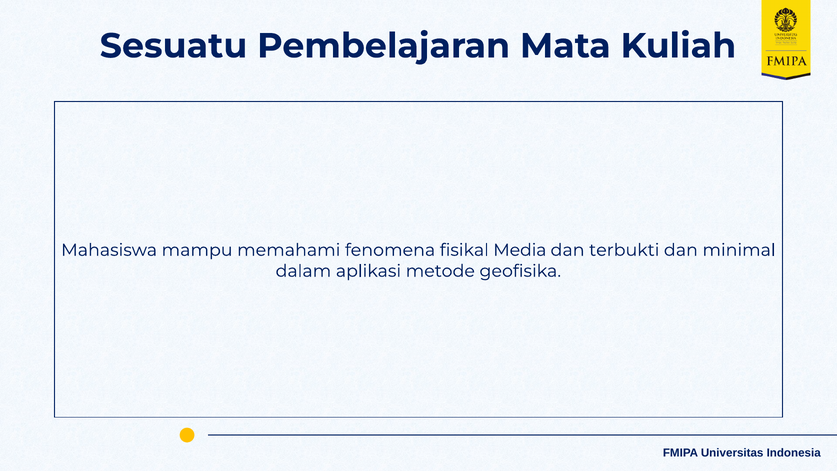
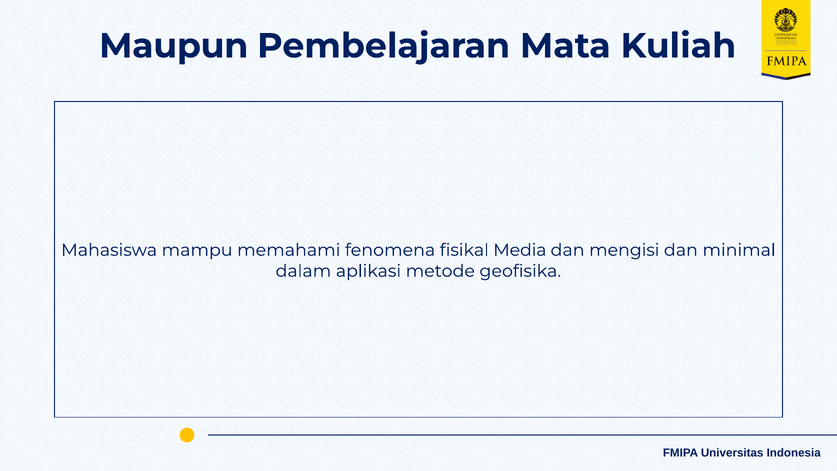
Sesuatu: Sesuatu -> Maupun (174, 46)
terbukti: terbukti -> mengisi (624, 250)
